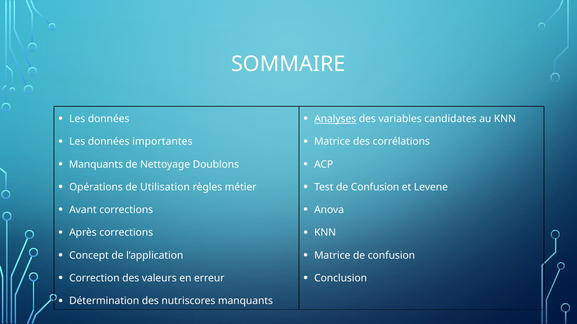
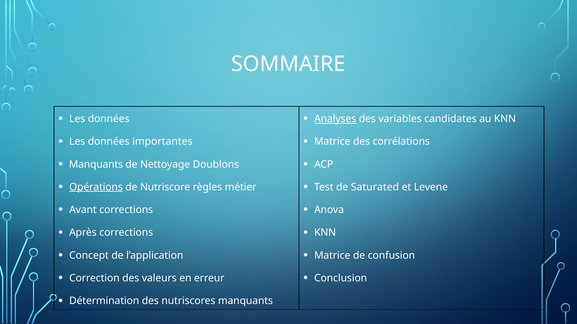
Opérations underline: none -> present (96, 187)
Utilisation: Utilisation -> Nutriscore (165, 187)
Test de Confusion: Confusion -> Saturated (375, 187)
